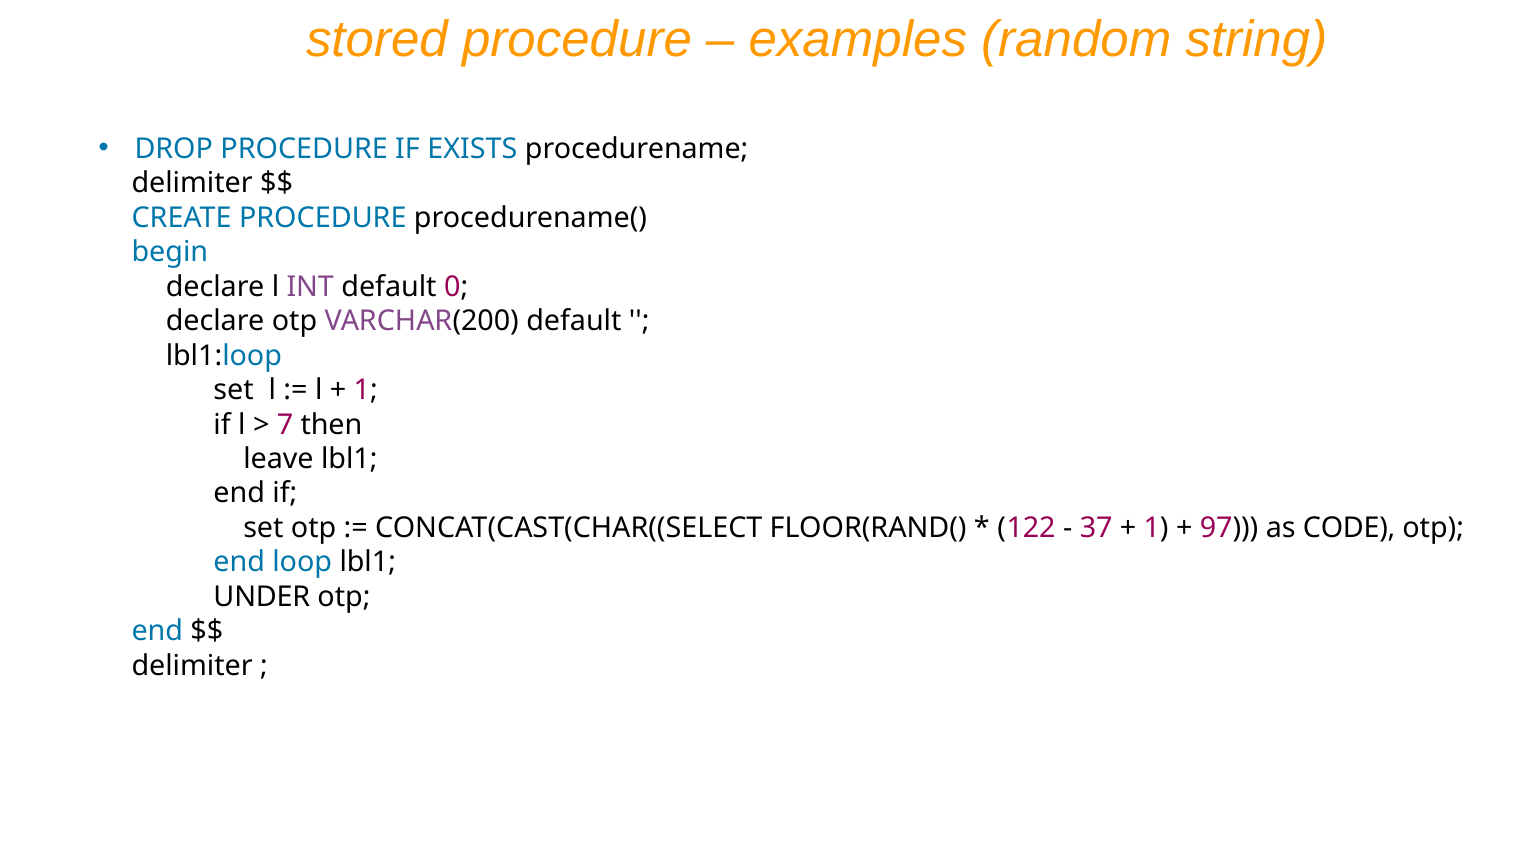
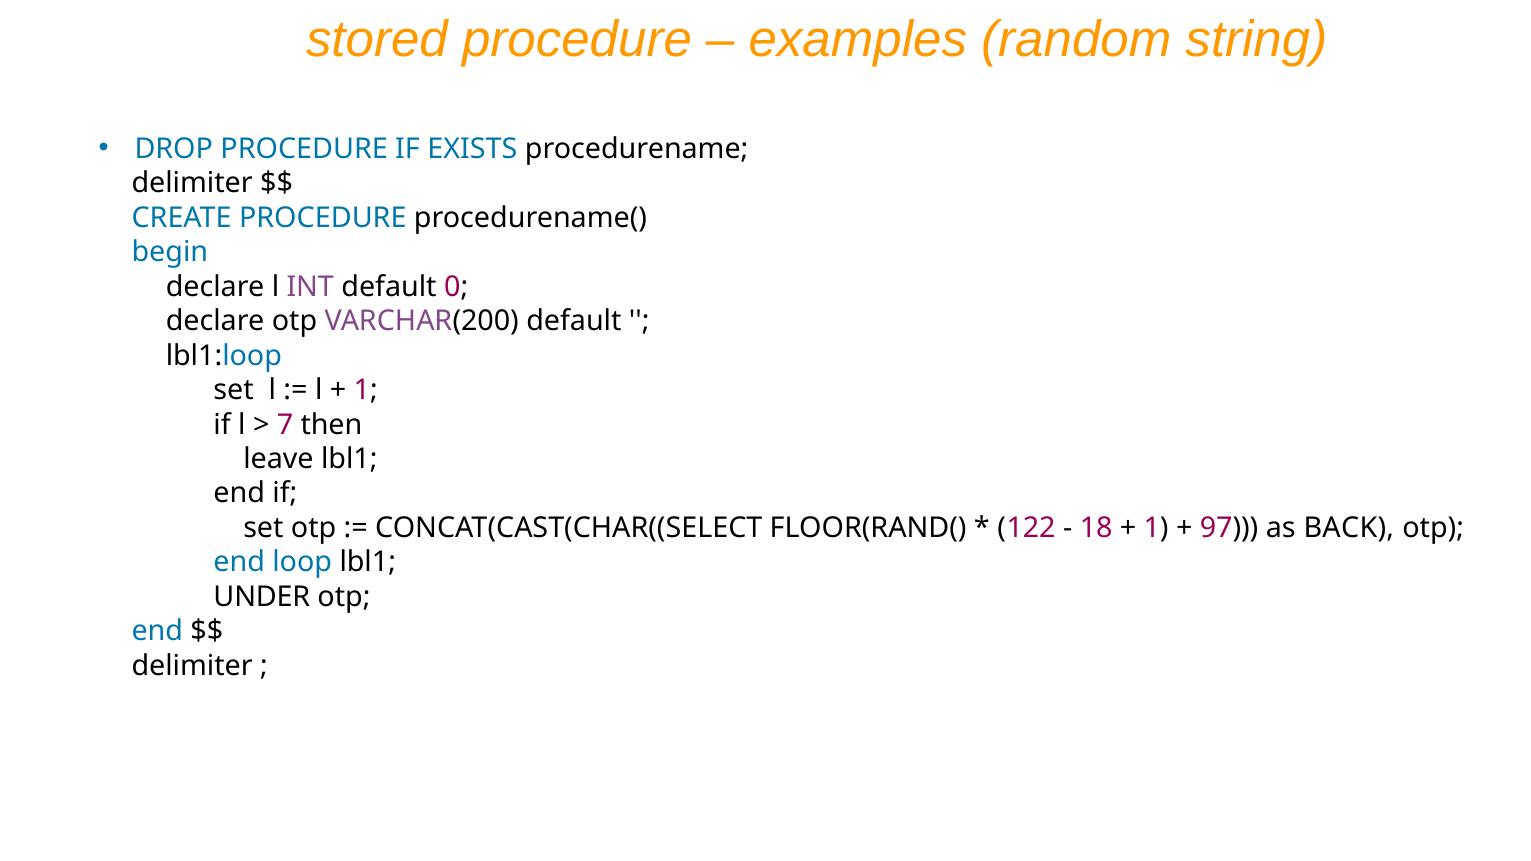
37: 37 -> 18 (1096, 528)
CODE: CODE -> BACK (1349, 528)
